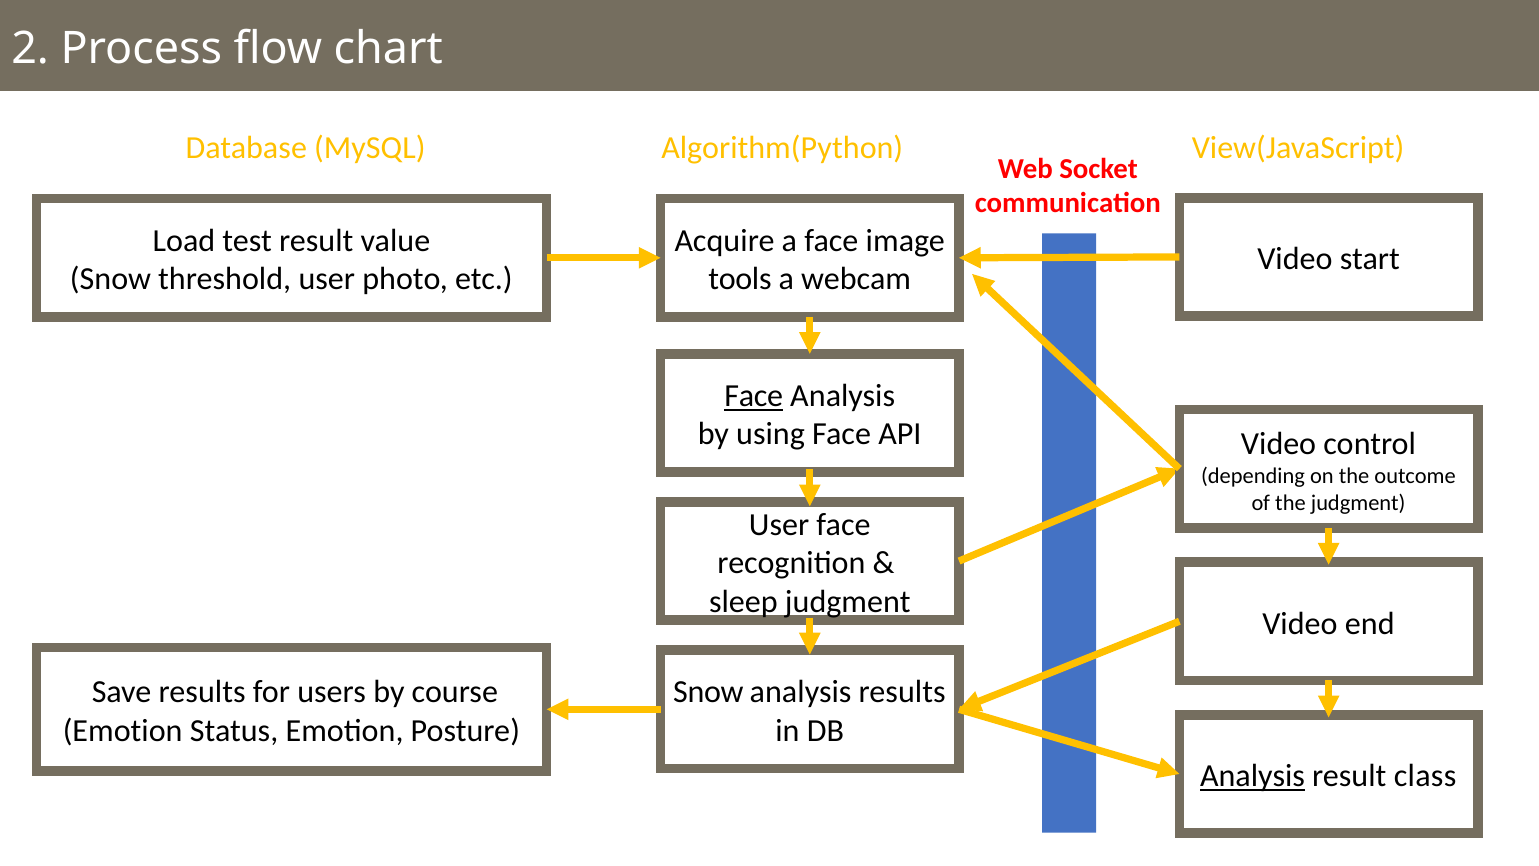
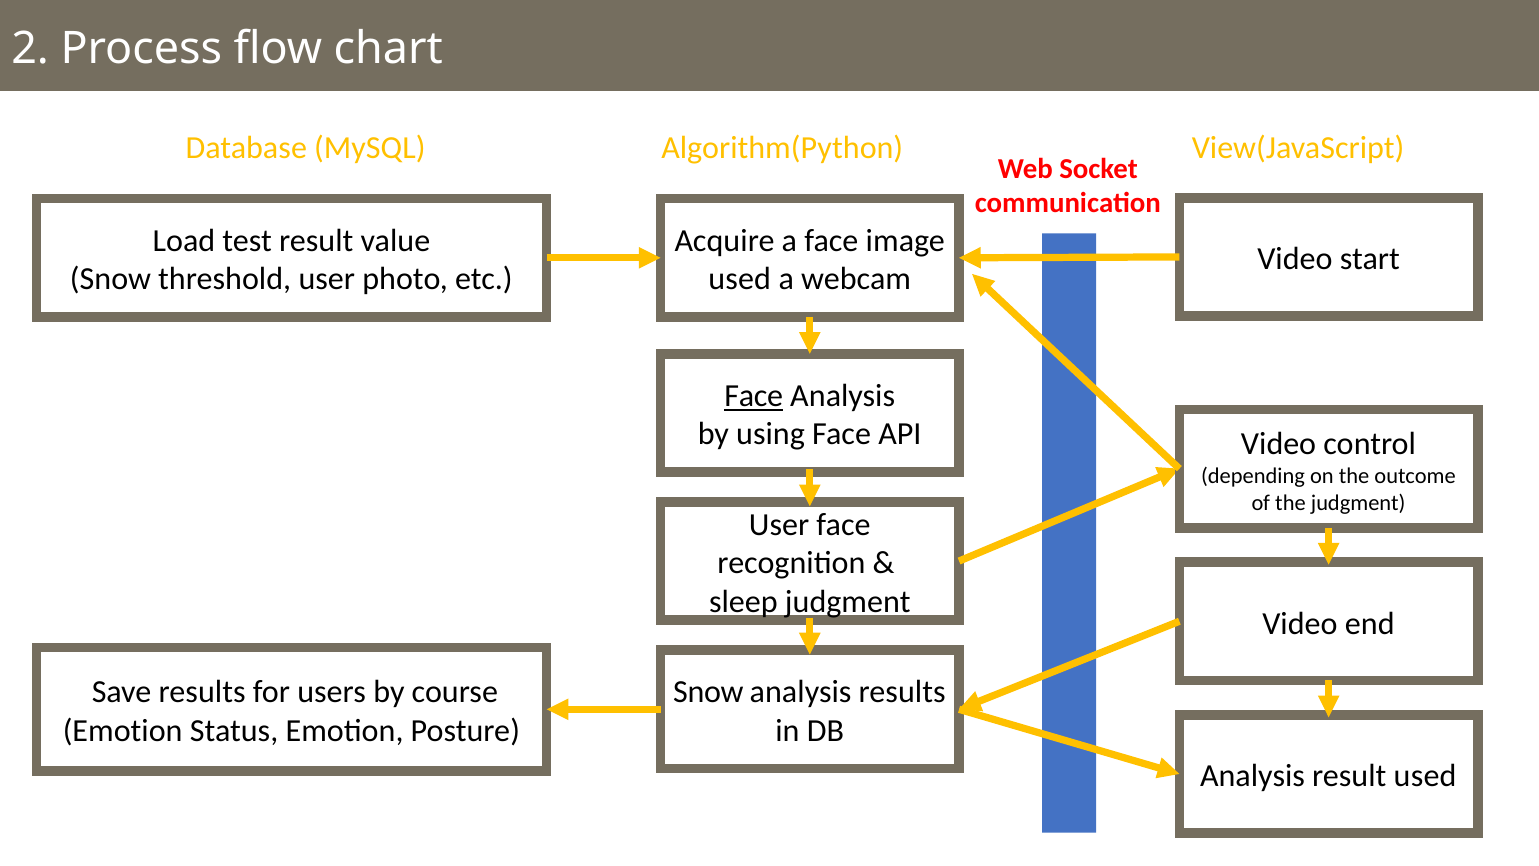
tools: tools -> used (740, 279)
Analysis underline: present -> none (1253, 776)
result class: class -> used (1425, 776)
